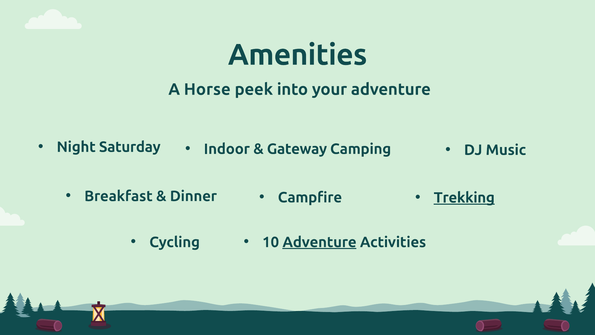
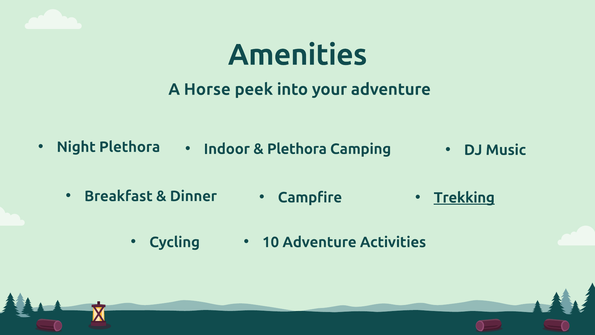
Night Saturday: Saturday -> Plethora (130, 147)
Gateway: Gateway -> Plethora (297, 149)
Adventure underline: present -> none (320, 242)
